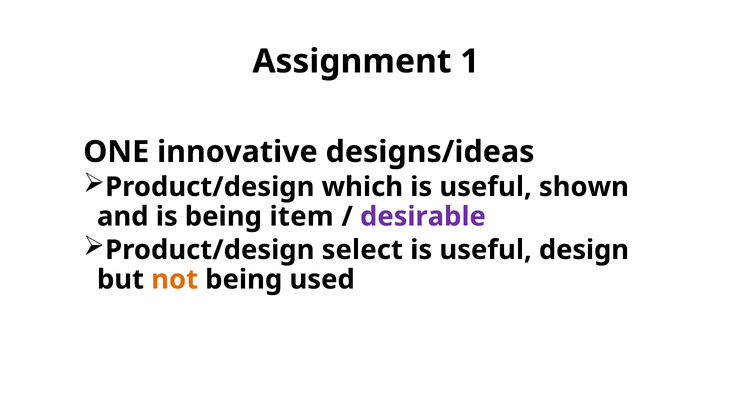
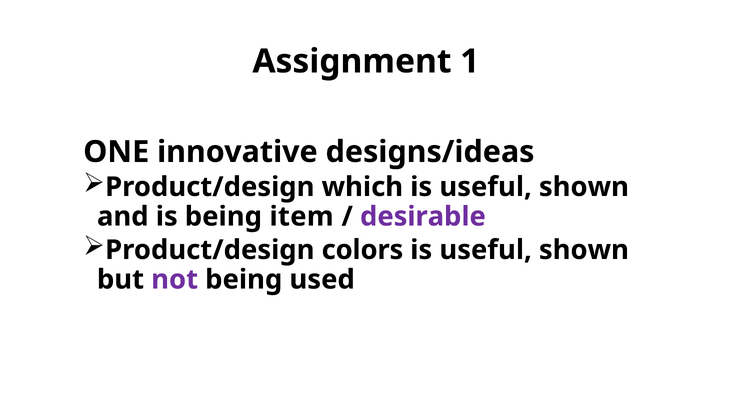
select: select -> colors (362, 250)
design: design -> shown (584, 250)
not colour: orange -> purple (175, 280)
